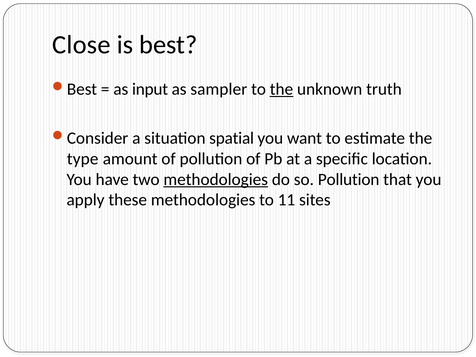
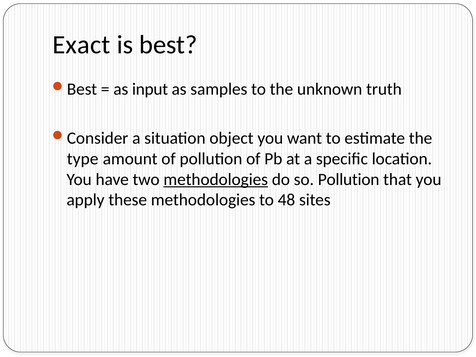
Close: Close -> Exact (81, 45)
sampler: sampler -> samples (219, 89)
the underline: present -> none (281, 89)
spatial: spatial -> object (231, 138)
11: 11 -> 48 (286, 200)
